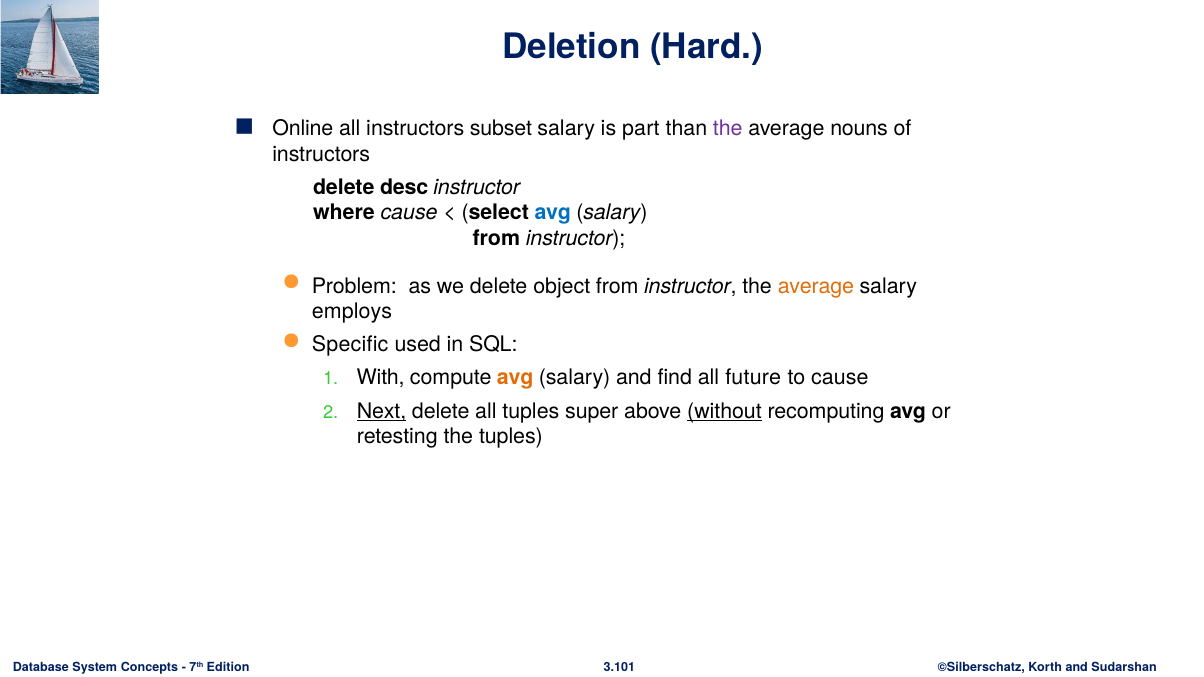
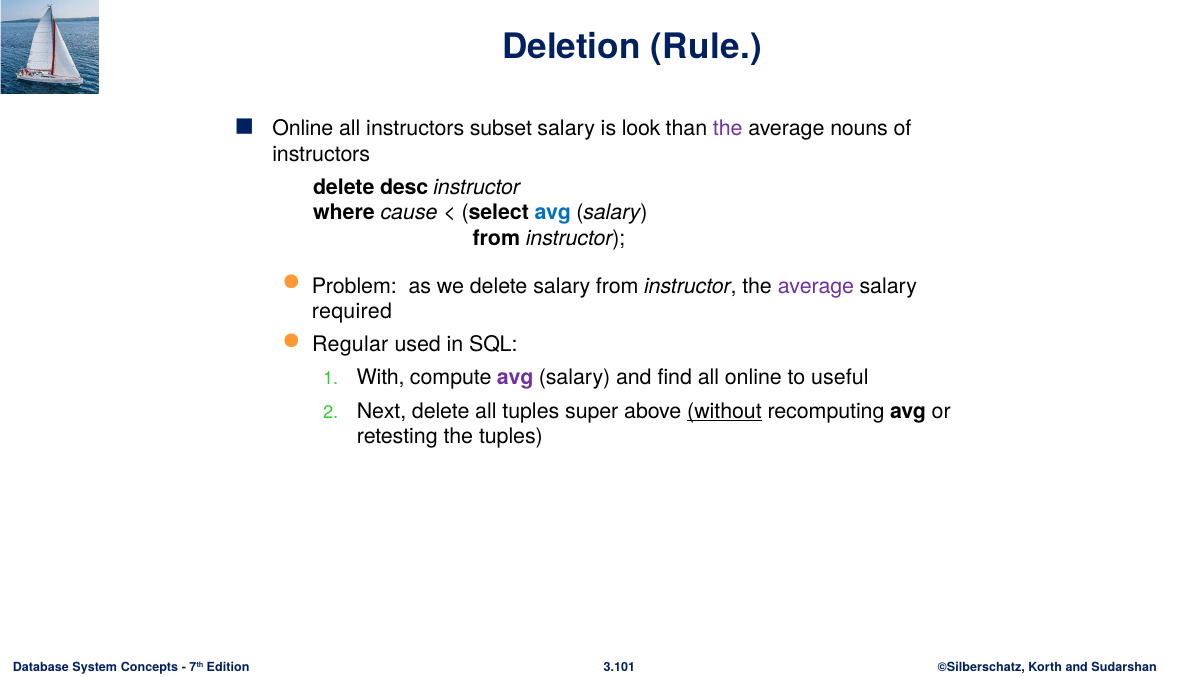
Hard: Hard -> Rule (707, 47)
part: part -> look (641, 129)
delete object: object -> salary (562, 286)
average colour: orange -> purple (816, 286)
employs: employs -> required (352, 312)
Specific: Specific -> Regular (350, 345)
avg colour: orange -> purple (515, 378)
all future: future -> online (753, 378)
to cause: cause -> useful (840, 378)
Next underline: present -> none (382, 411)
